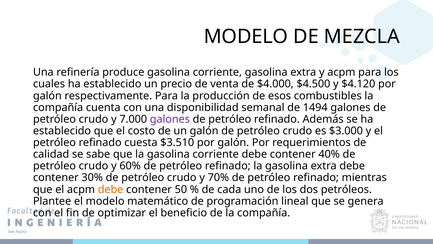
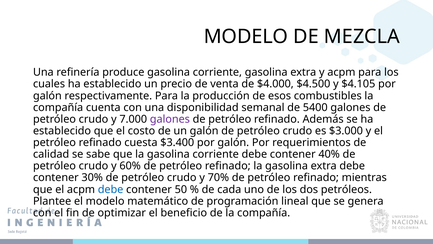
$4.120: $4.120 -> $4.105 (358, 84)
1494: 1494 -> 5400 (315, 107)
$3.510: $3.510 -> $3.400 (177, 142)
debe colour: orange -> blue (111, 189)
